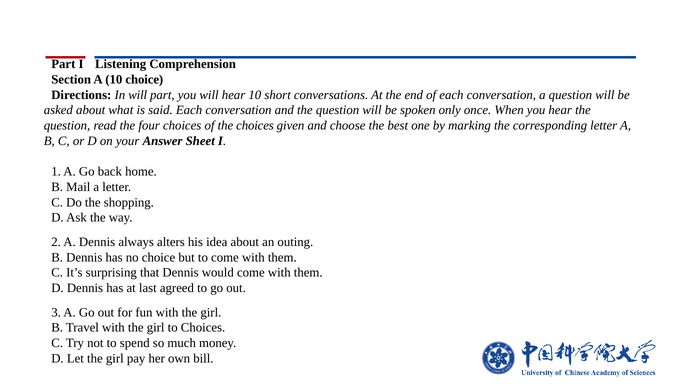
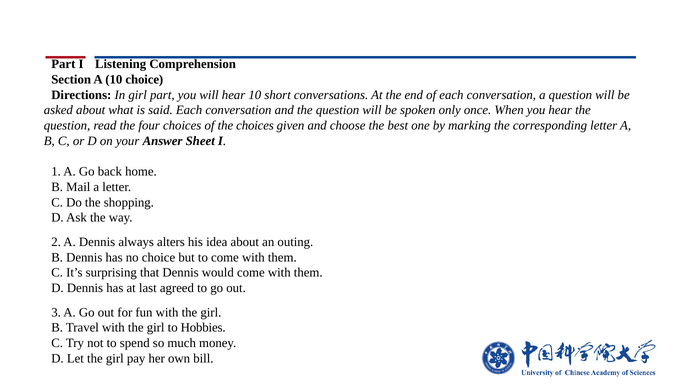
In will: will -> girl (138, 95)
to Choices: Choices -> Hobbies (203, 328)
